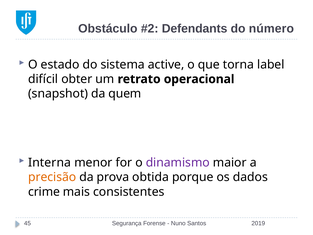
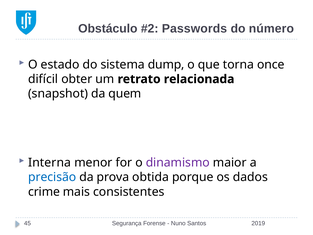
Defendants: Defendants -> Passwords (194, 29)
active: active -> dump (166, 64)
label: label -> once (271, 64)
operacional: operacional -> relacionada (199, 79)
precisão colour: orange -> blue (52, 177)
